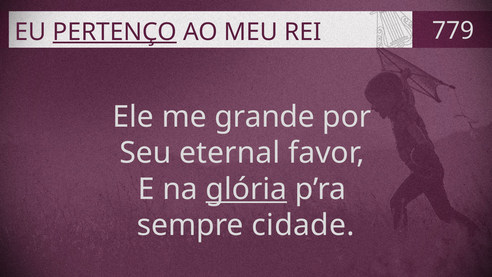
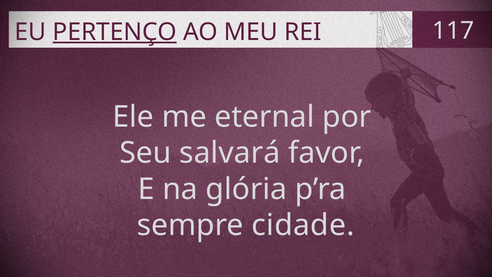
779: 779 -> 117 (453, 31)
grande: grande -> eternal (265, 117)
eternal: eternal -> salvará (230, 153)
glória underline: present -> none (246, 189)
